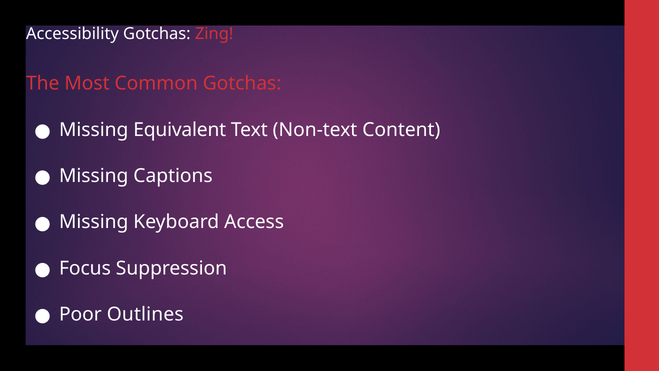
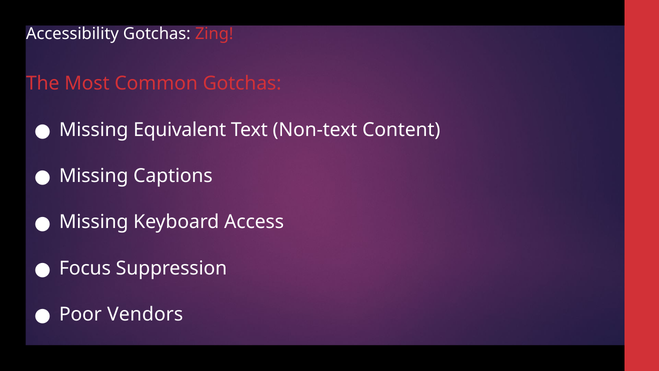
Outlines: Outlines -> Vendors (145, 314)
